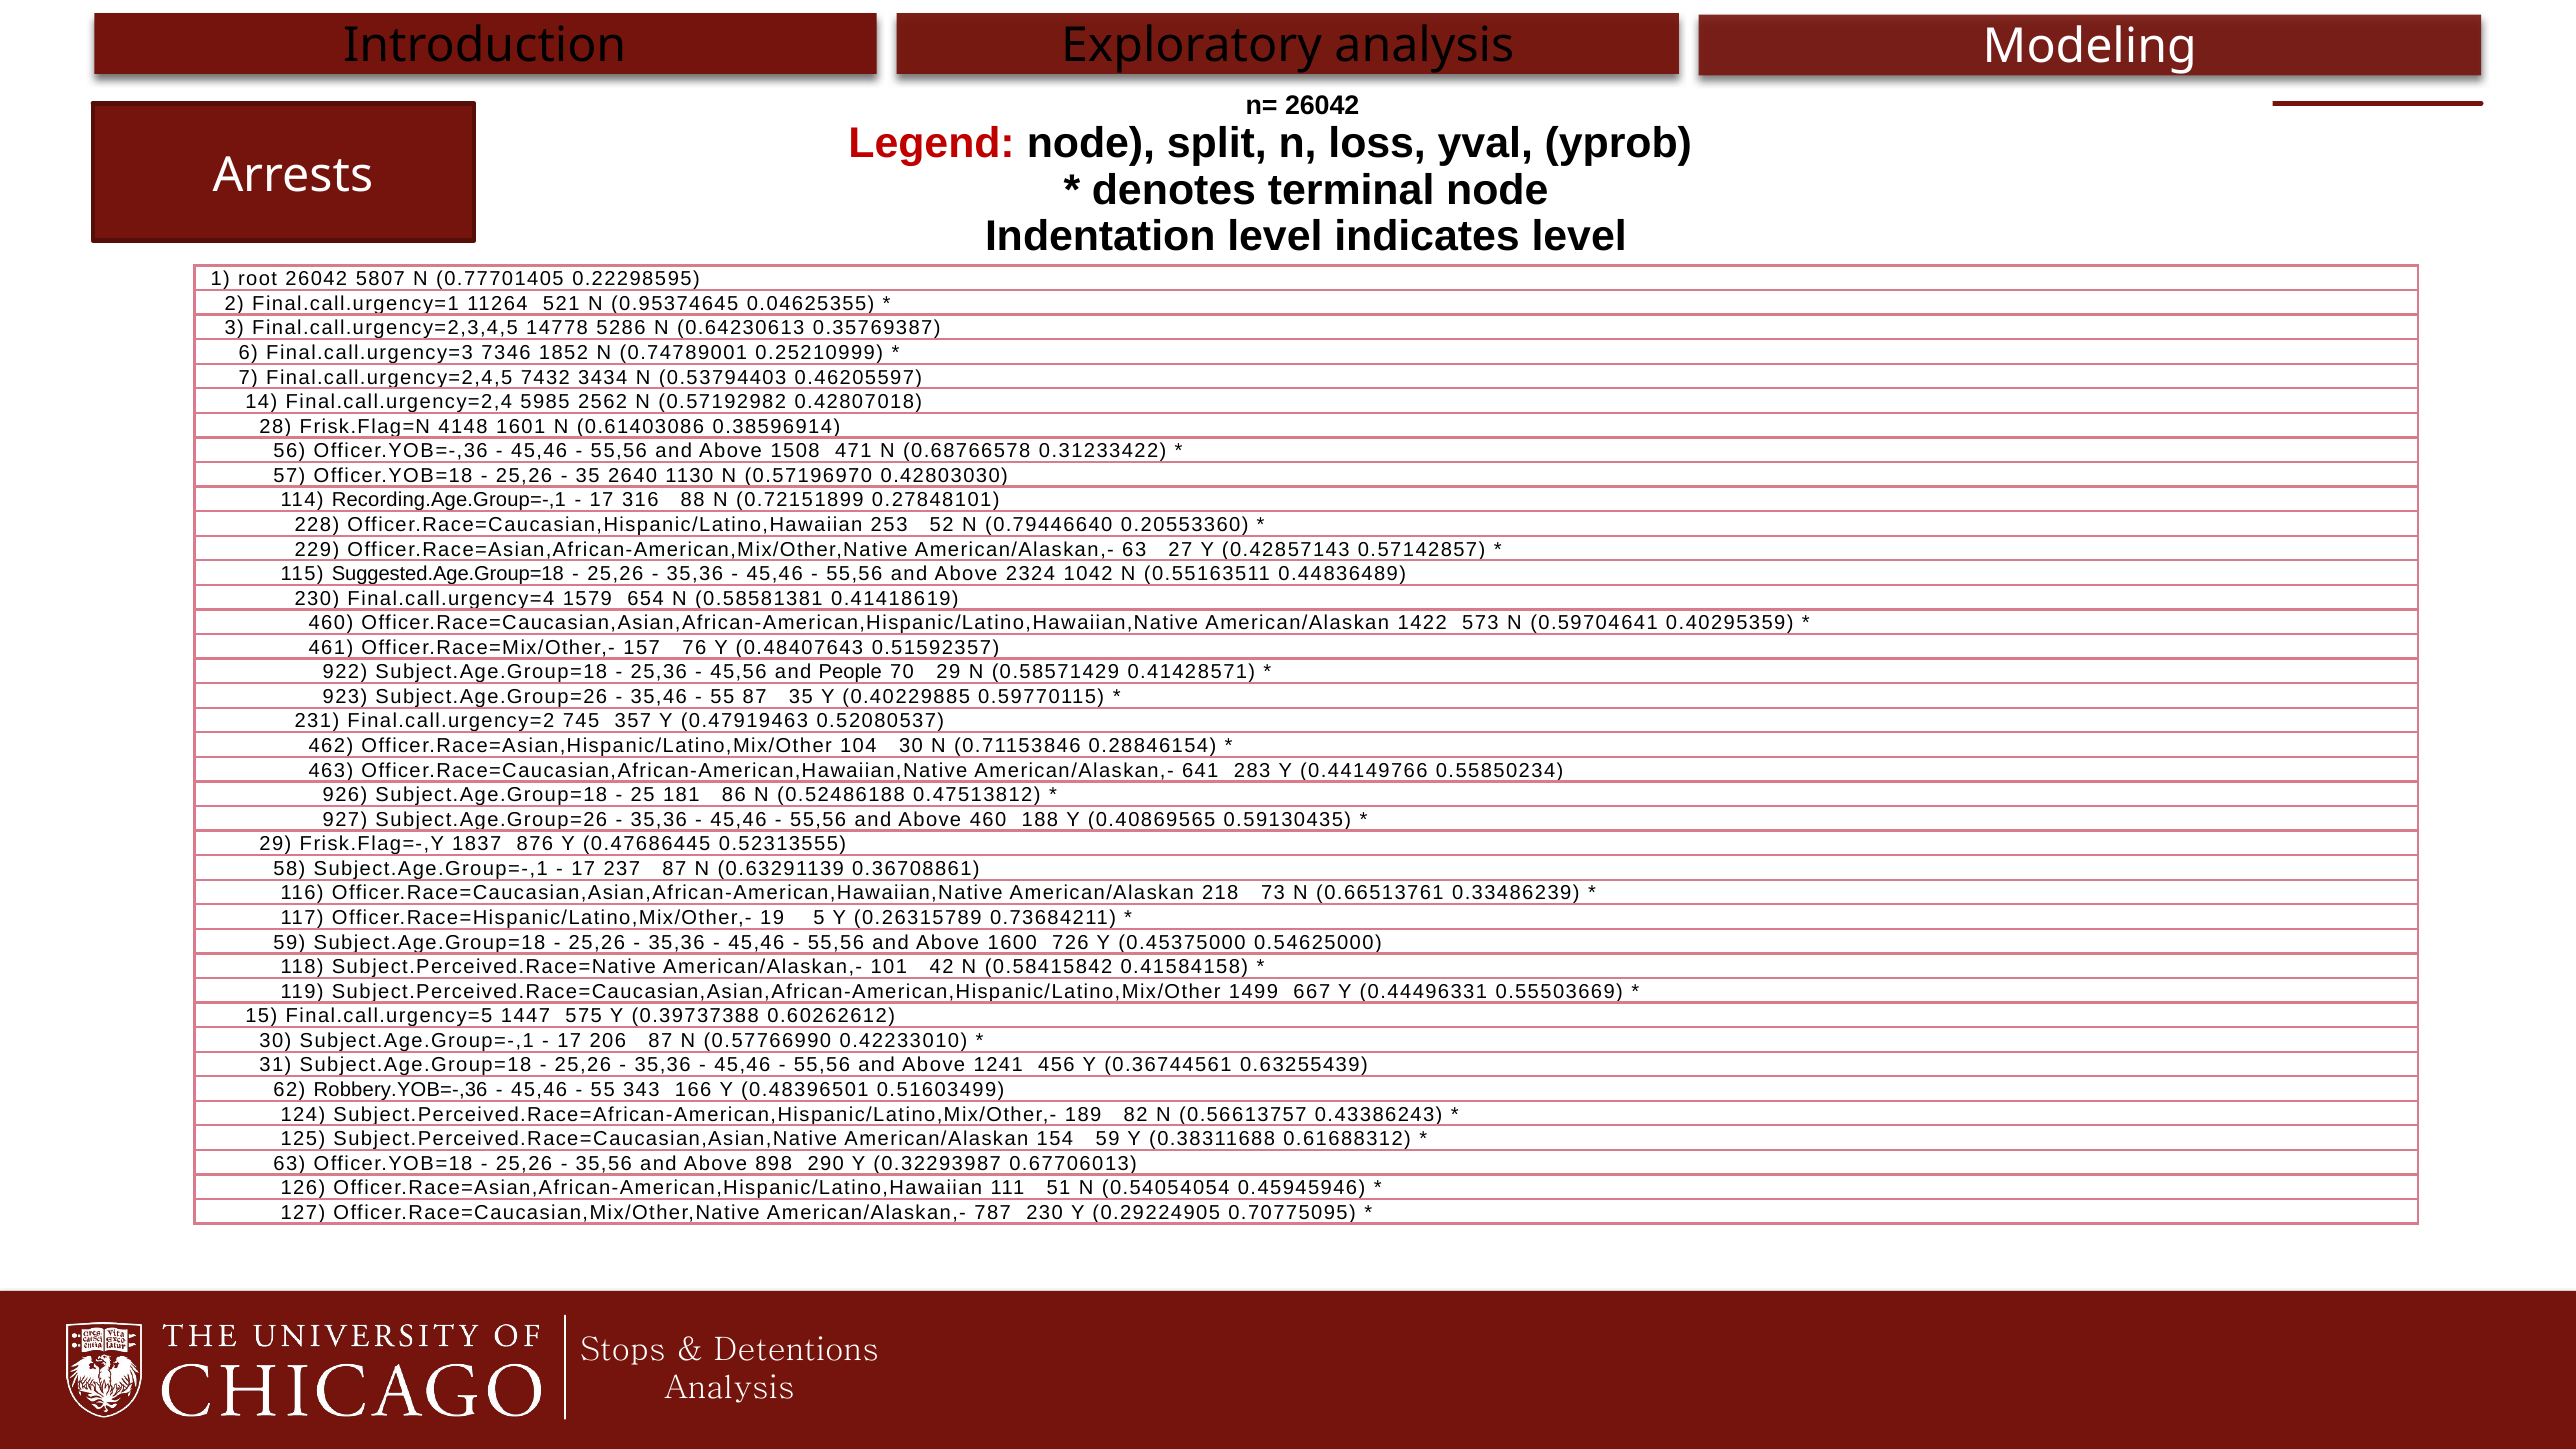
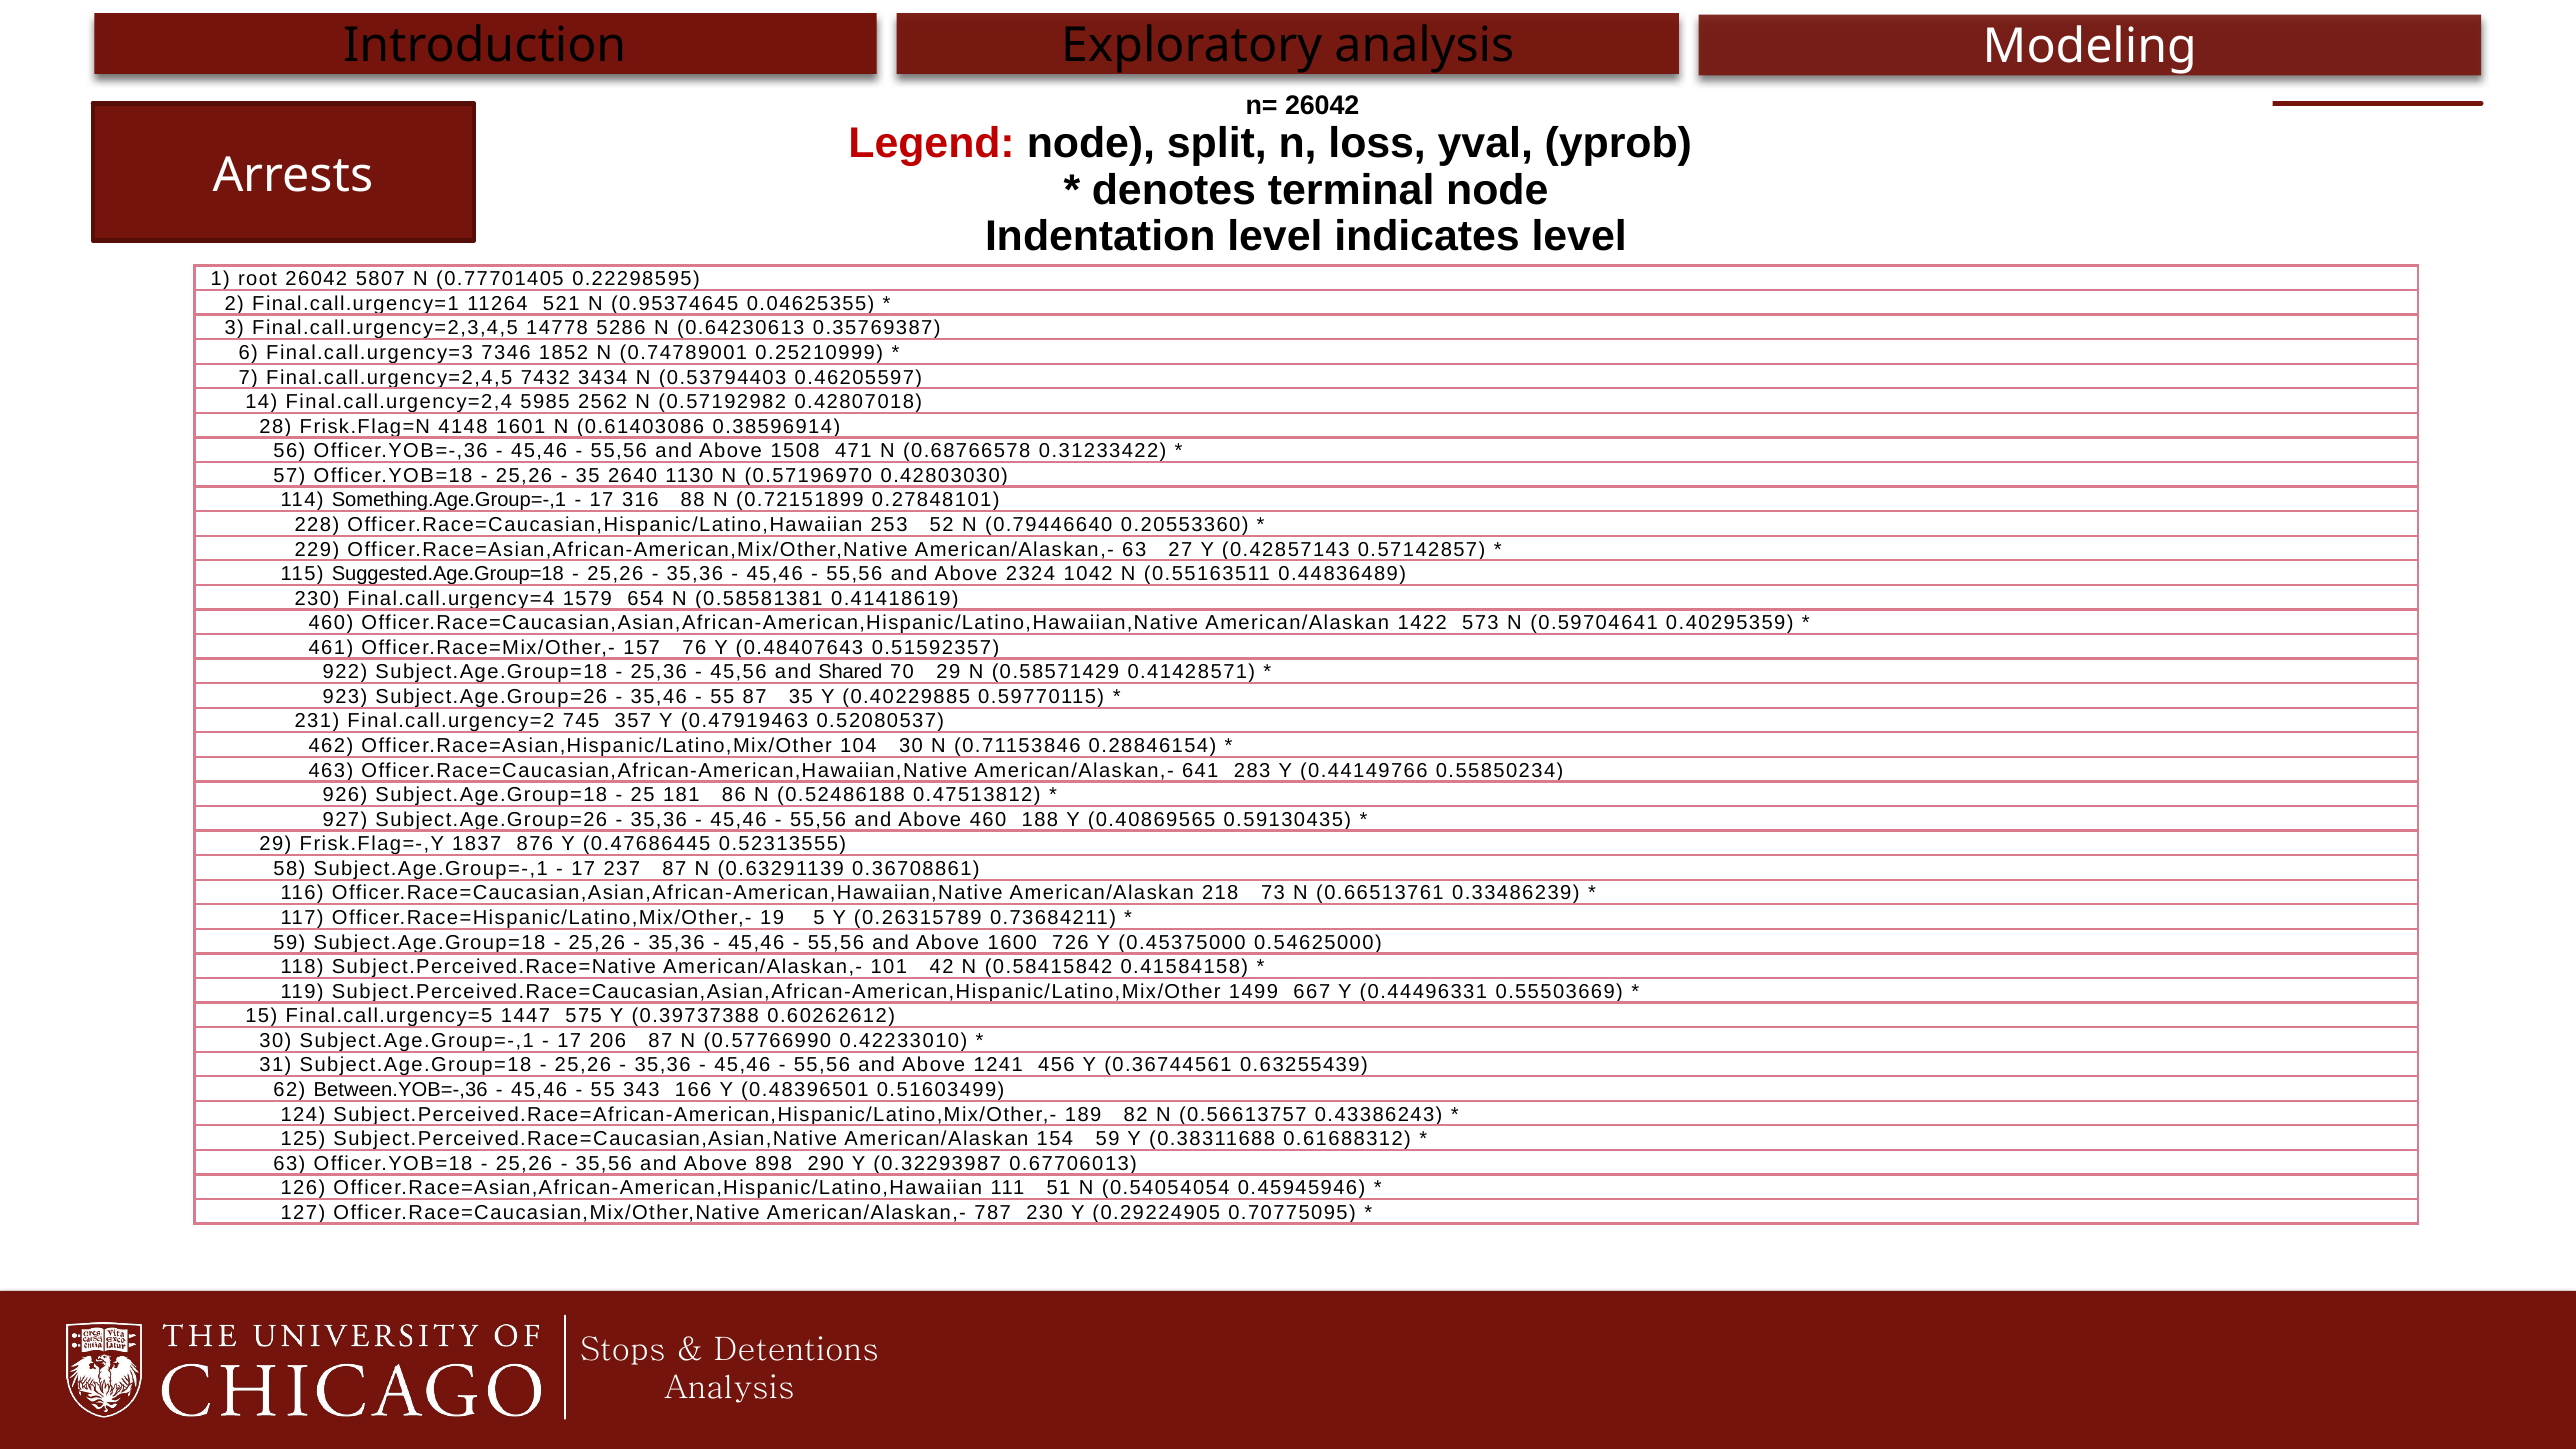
Recording.Age.Group=-,1: Recording.Age.Group=-,1 -> Something.Age.Group=-,1 (449, 500)
People: People -> Shared (850, 672)
Robbery.YOB=-,36: Robbery.YOB=-,36 -> Between.YOB=-,36 (401, 1090)
